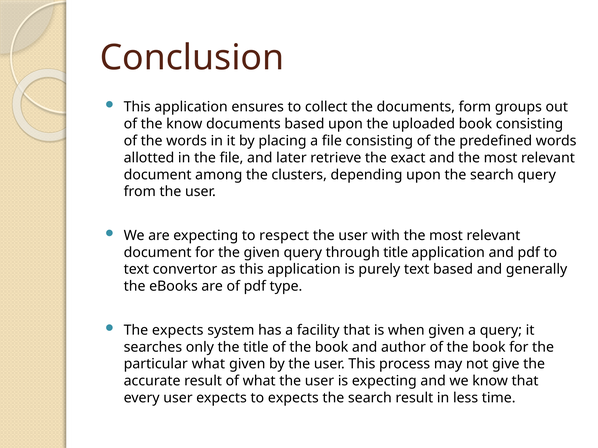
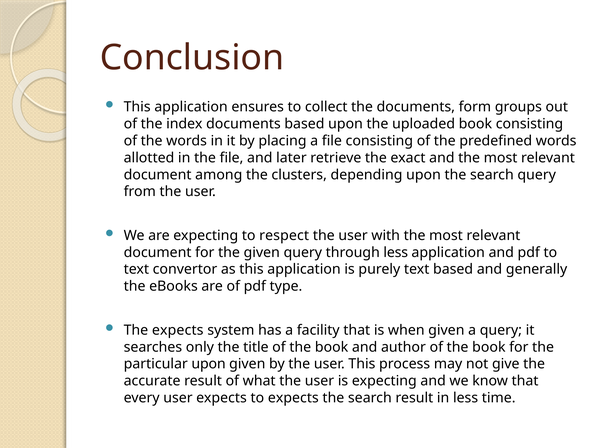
the know: know -> index (184, 124)
through title: title -> less (396, 253)
particular what: what -> upon (209, 364)
